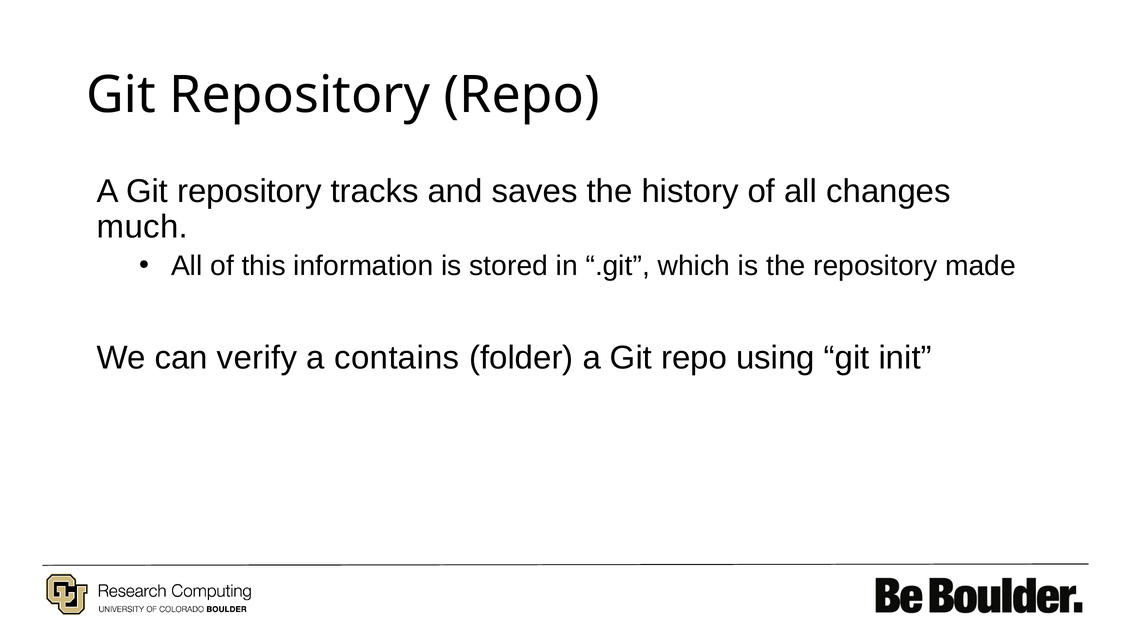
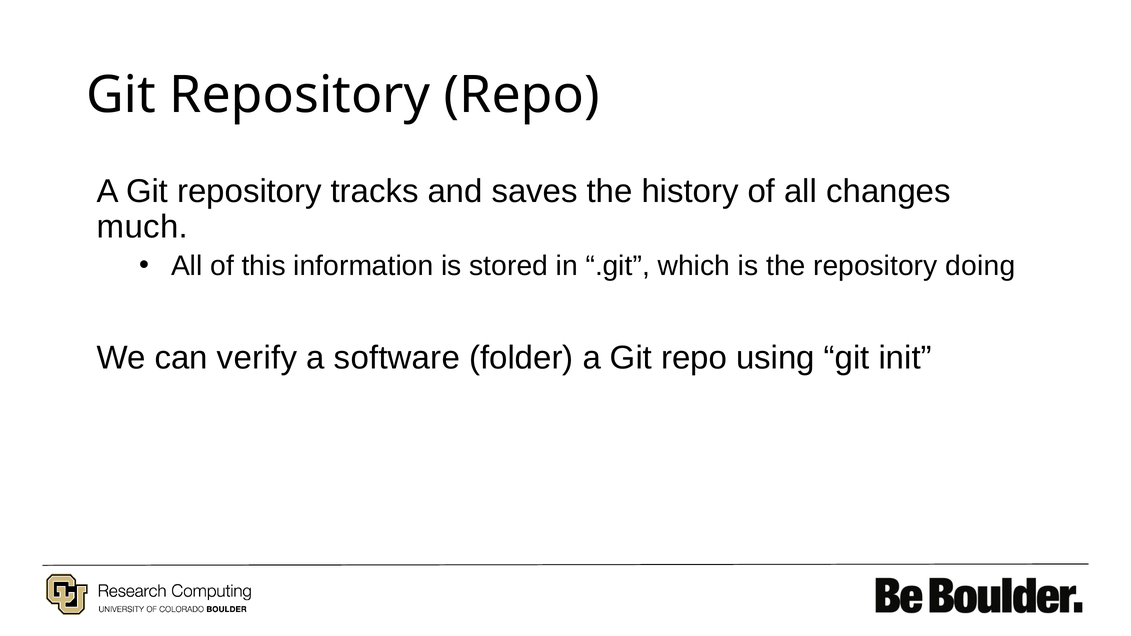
made: made -> doing (980, 266)
contains: contains -> software (397, 358)
